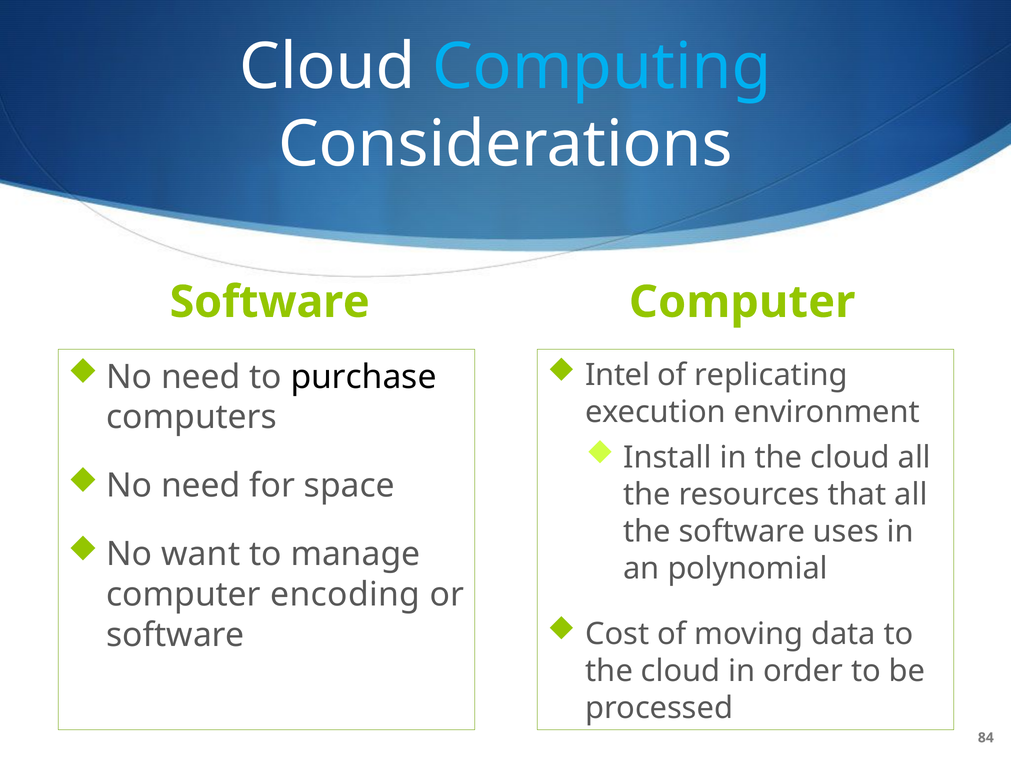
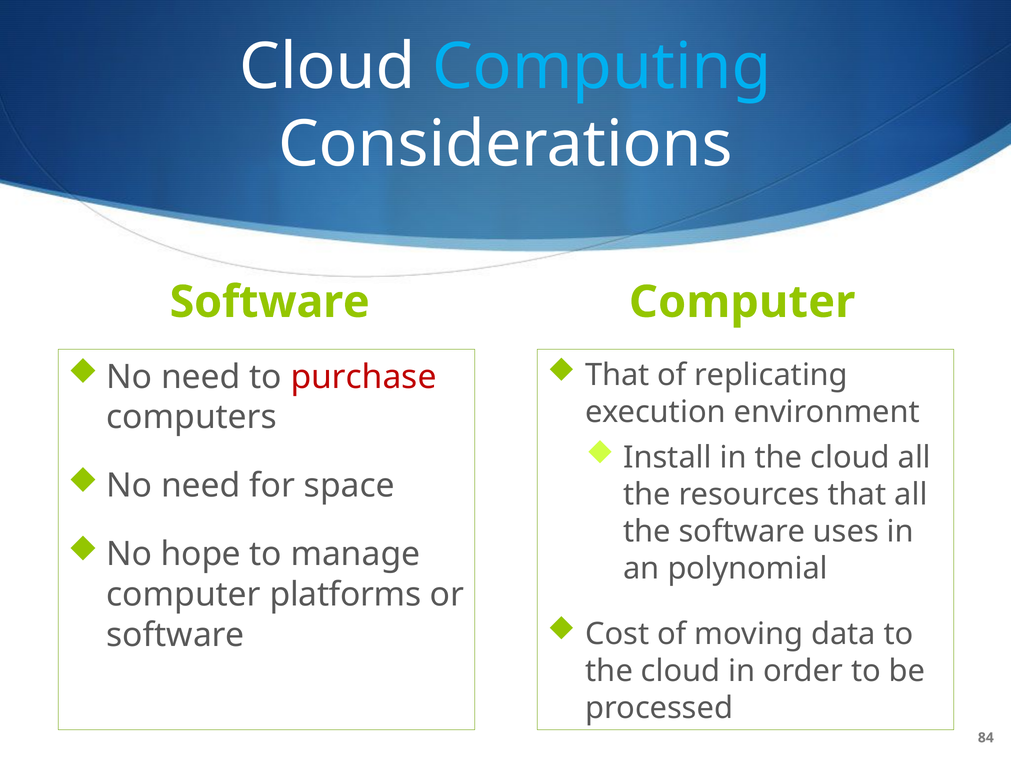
Intel: Intel -> That (617, 375)
purchase colour: black -> red (364, 377)
want: want -> hope (201, 555)
encoding: encoding -> platforms (345, 595)
